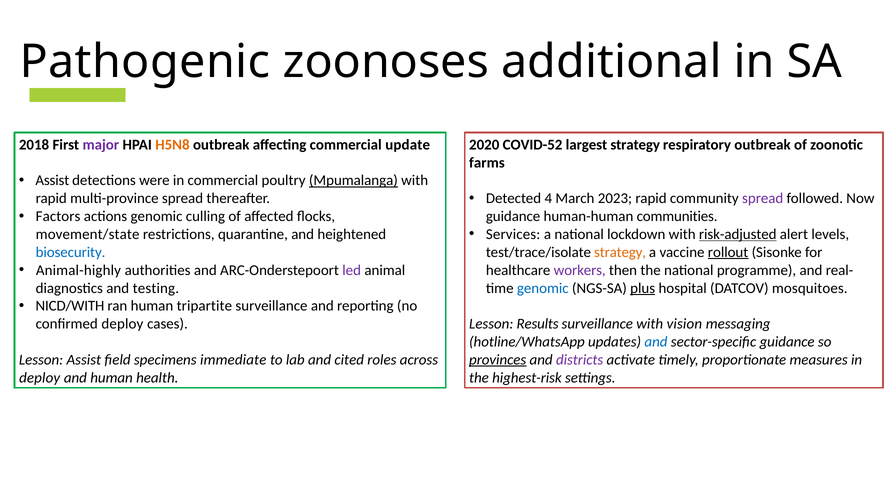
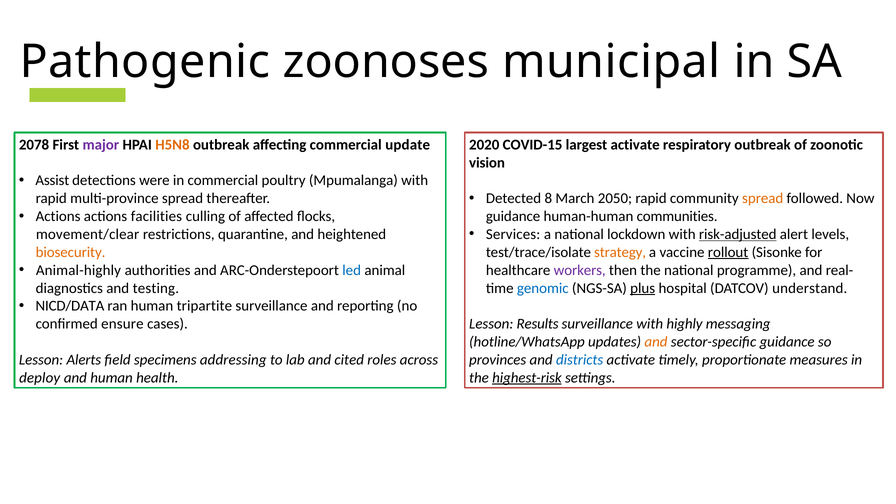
additional: additional -> municipal (611, 62)
2018: 2018 -> 2078 (34, 145)
COVID-52: COVID-52 -> COVID-15 (533, 145)
largest strategy: strategy -> activate (635, 145)
farms: farms -> vision (487, 163)
Mpumalanga underline: present -> none (353, 181)
4: 4 -> 8 (548, 198)
2023: 2023 -> 2050 (615, 198)
spread colour: purple -> orange (763, 198)
Factors: Factors -> Actions (58, 216)
actions genomic: genomic -> facilities (156, 216)
movement/state: movement/state -> movement/clear (88, 234)
biosecurity colour: blue -> orange (71, 252)
led colour: purple -> blue (352, 270)
mosquitoes: mosquitoes -> understand (810, 288)
NICD/WITH: NICD/WITH -> NICD/DATA (70, 306)
confirmed deploy: deploy -> ensure (122, 324)
vision: vision -> highly (684, 324)
and colour: blue -> orange (656, 342)
Lesson Assist: Assist -> Alerts (84, 360)
immediate: immediate -> addressing (233, 360)
provinces underline: present -> none (498, 360)
districts colour: purple -> blue (580, 360)
highest-risk underline: none -> present (527, 378)
